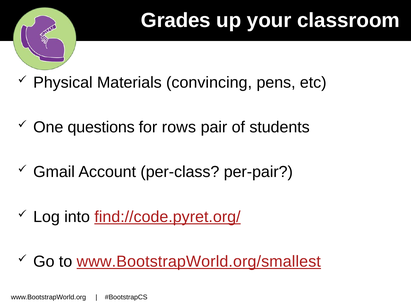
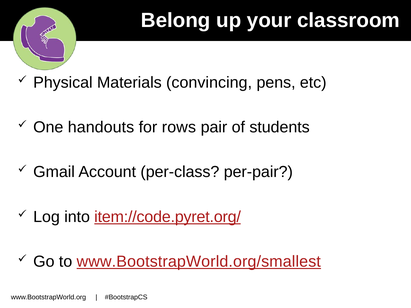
Grades: Grades -> Belong (176, 20)
questions: questions -> handouts (101, 127)
find://code.pyret.org/: find://code.pyret.org/ -> item://code.pyret.org/ (168, 217)
